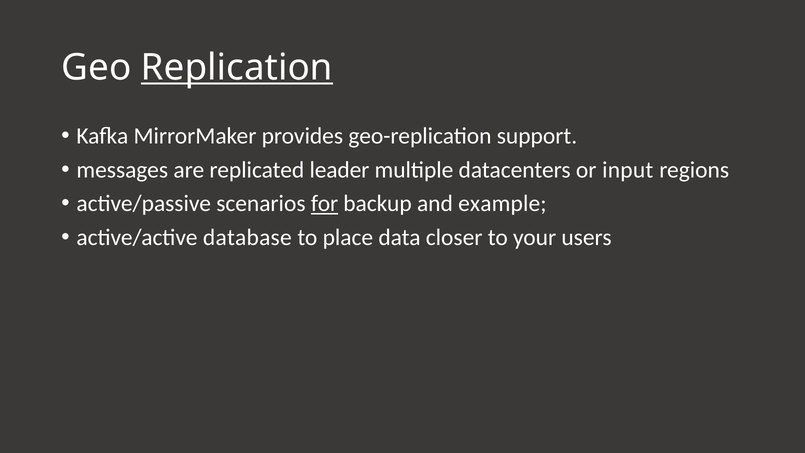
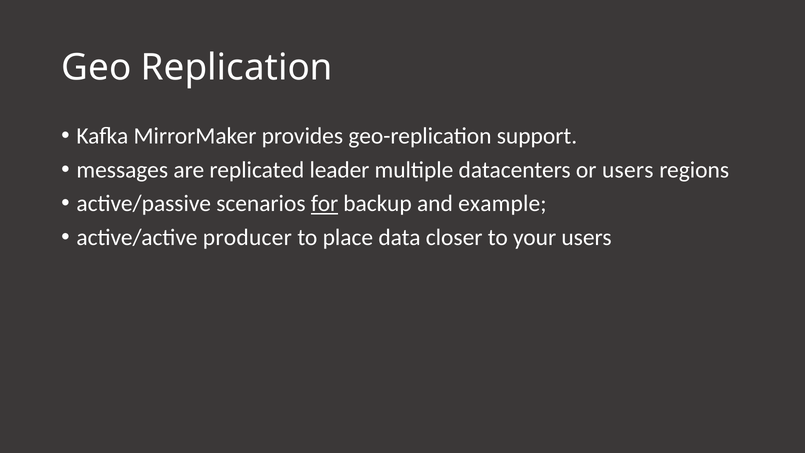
Replication underline: present -> none (237, 68)
or input: input -> users (628, 170)
database: database -> producer (247, 237)
